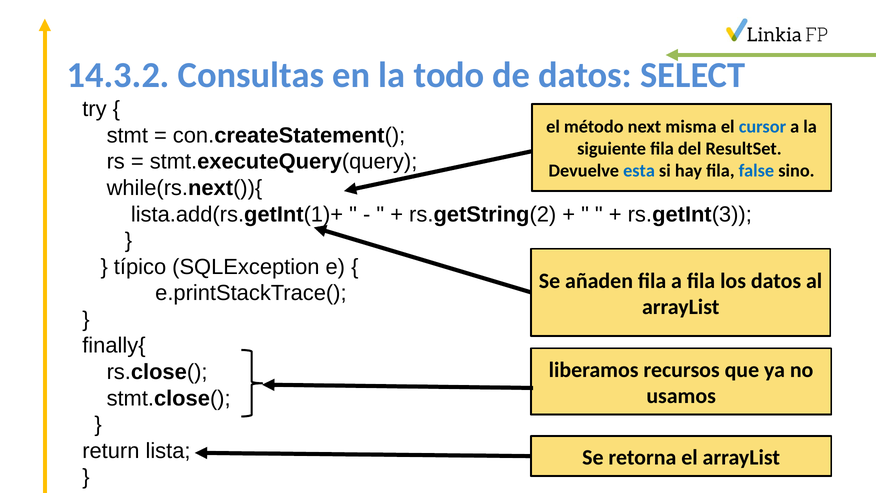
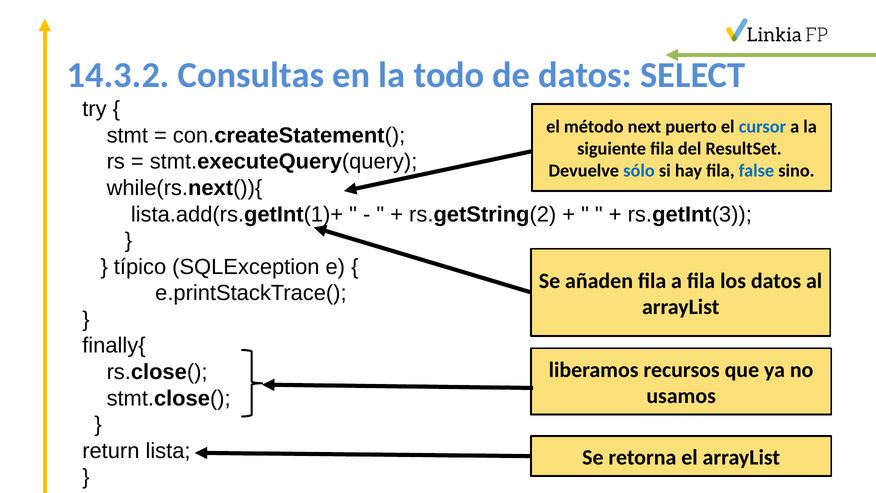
misma: misma -> puerto (691, 127)
esta: esta -> sólo (639, 171)
